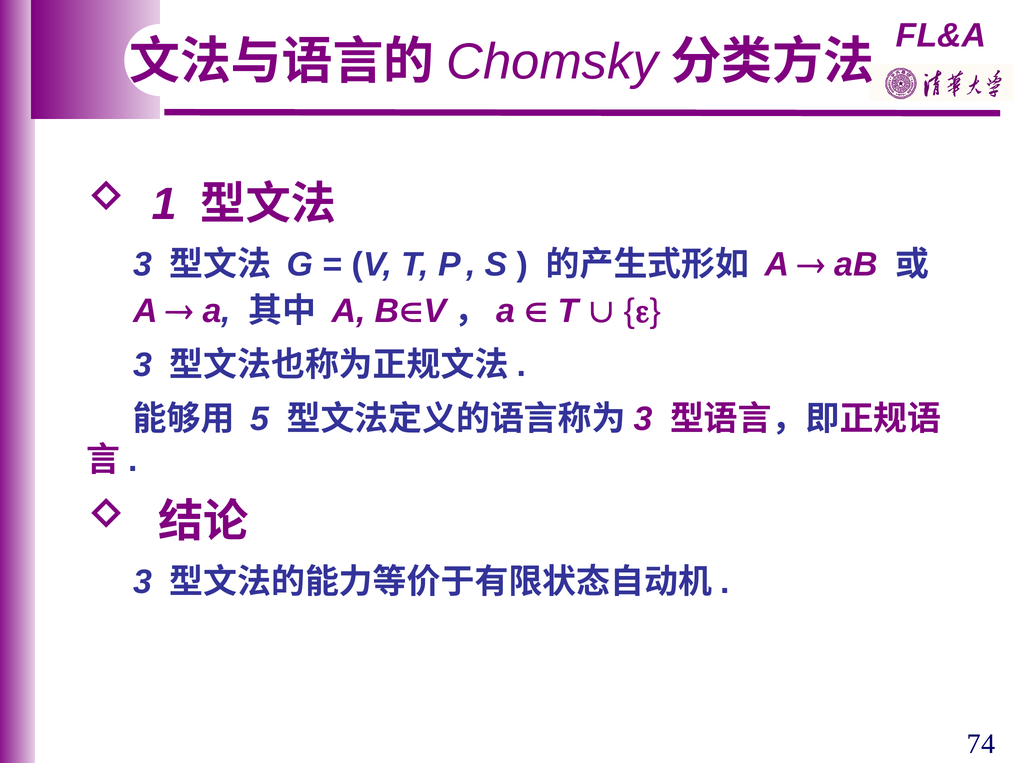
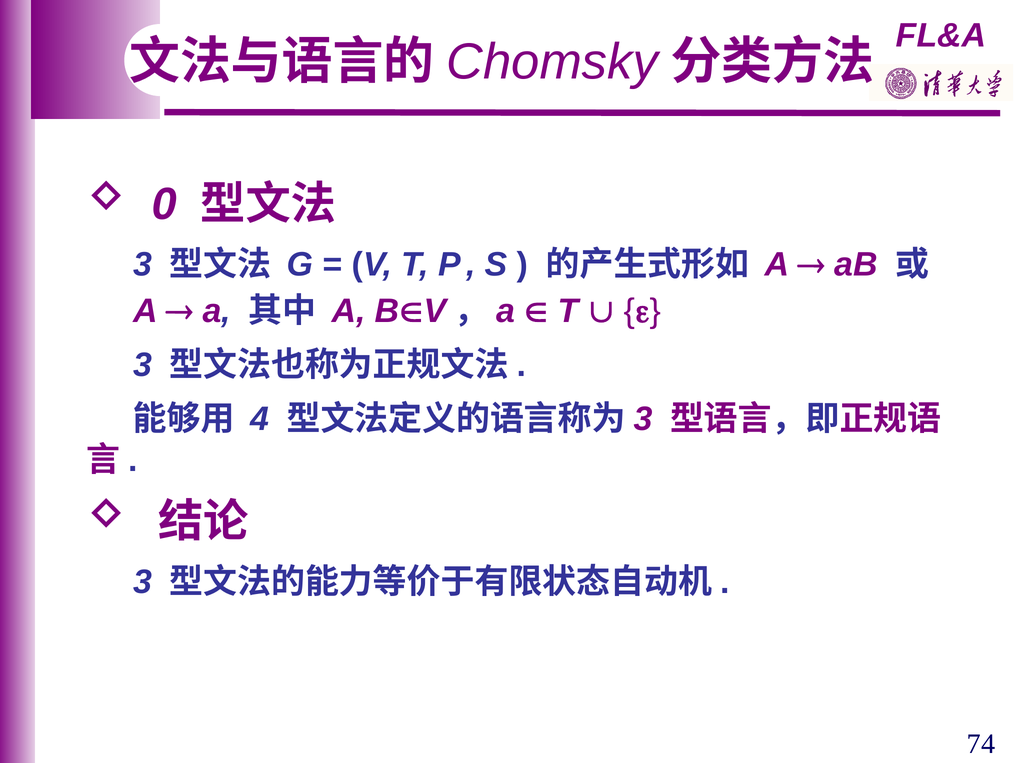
1: 1 -> 0 (164, 204)
5: 5 -> 4 (260, 419)
